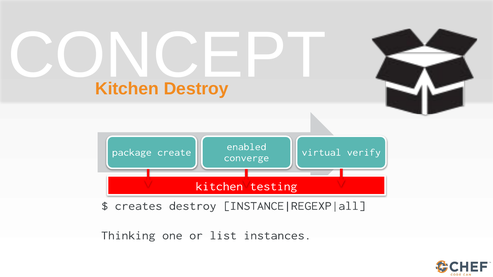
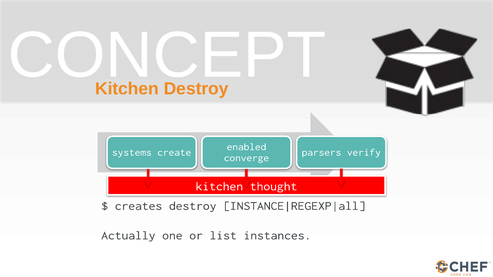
package: package -> systems (132, 152)
virtual: virtual -> parsers (321, 152)
testing: testing -> thought (274, 186)
Thinking: Thinking -> Actually (128, 236)
